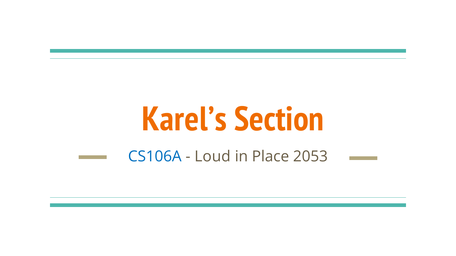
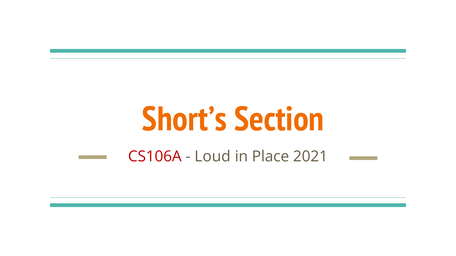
Karel’s: Karel’s -> Short’s (184, 119)
CS106A colour: blue -> red (155, 157)
2053: 2053 -> 2021 (310, 157)
